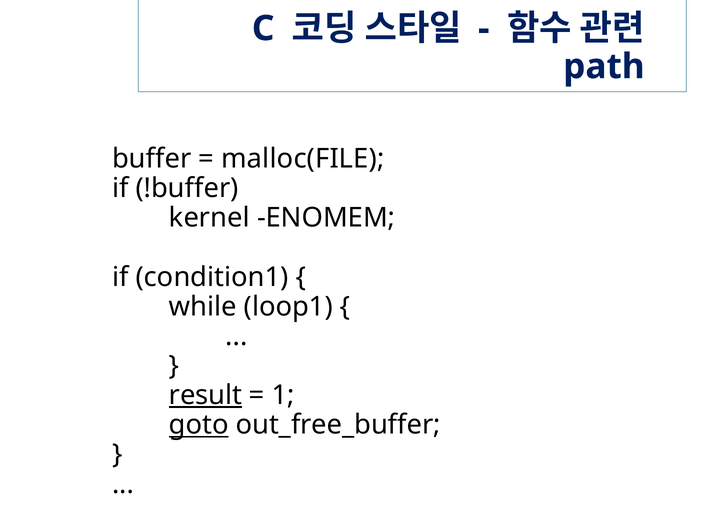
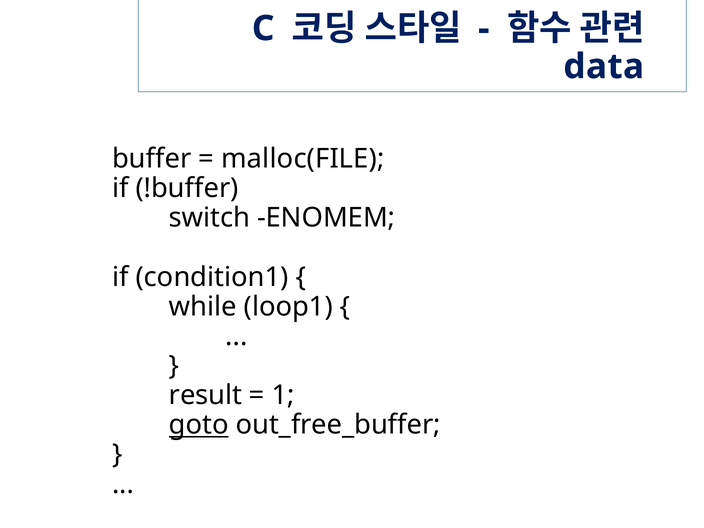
path: path -> data (604, 67)
kernel: kernel -> switch (209, 218)
result underline: present -> none (205, 395)
